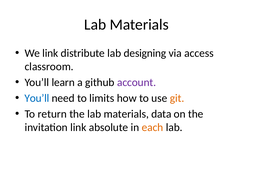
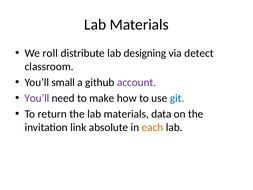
We link: link -> roll (50, 53)
access: access -> detect (199, 53)
learn: learn -> small (63, 82)
You’ll colour: blue -> purple (37, 98)
limits: limits -> make (102, 98)
git colour: orange -> blue (177, 98)
